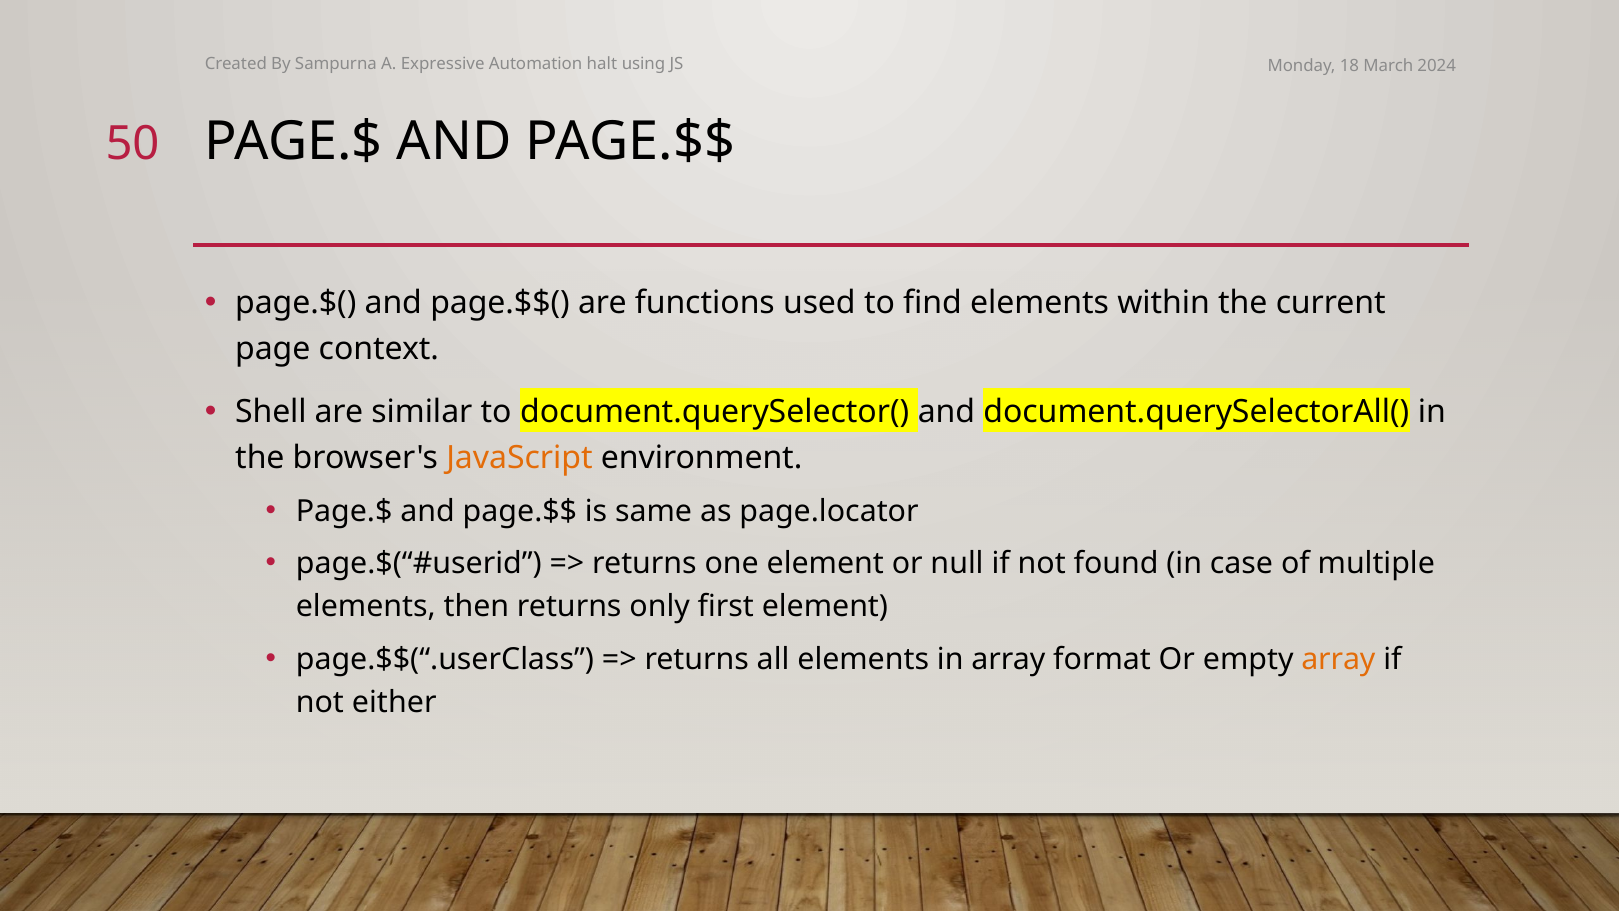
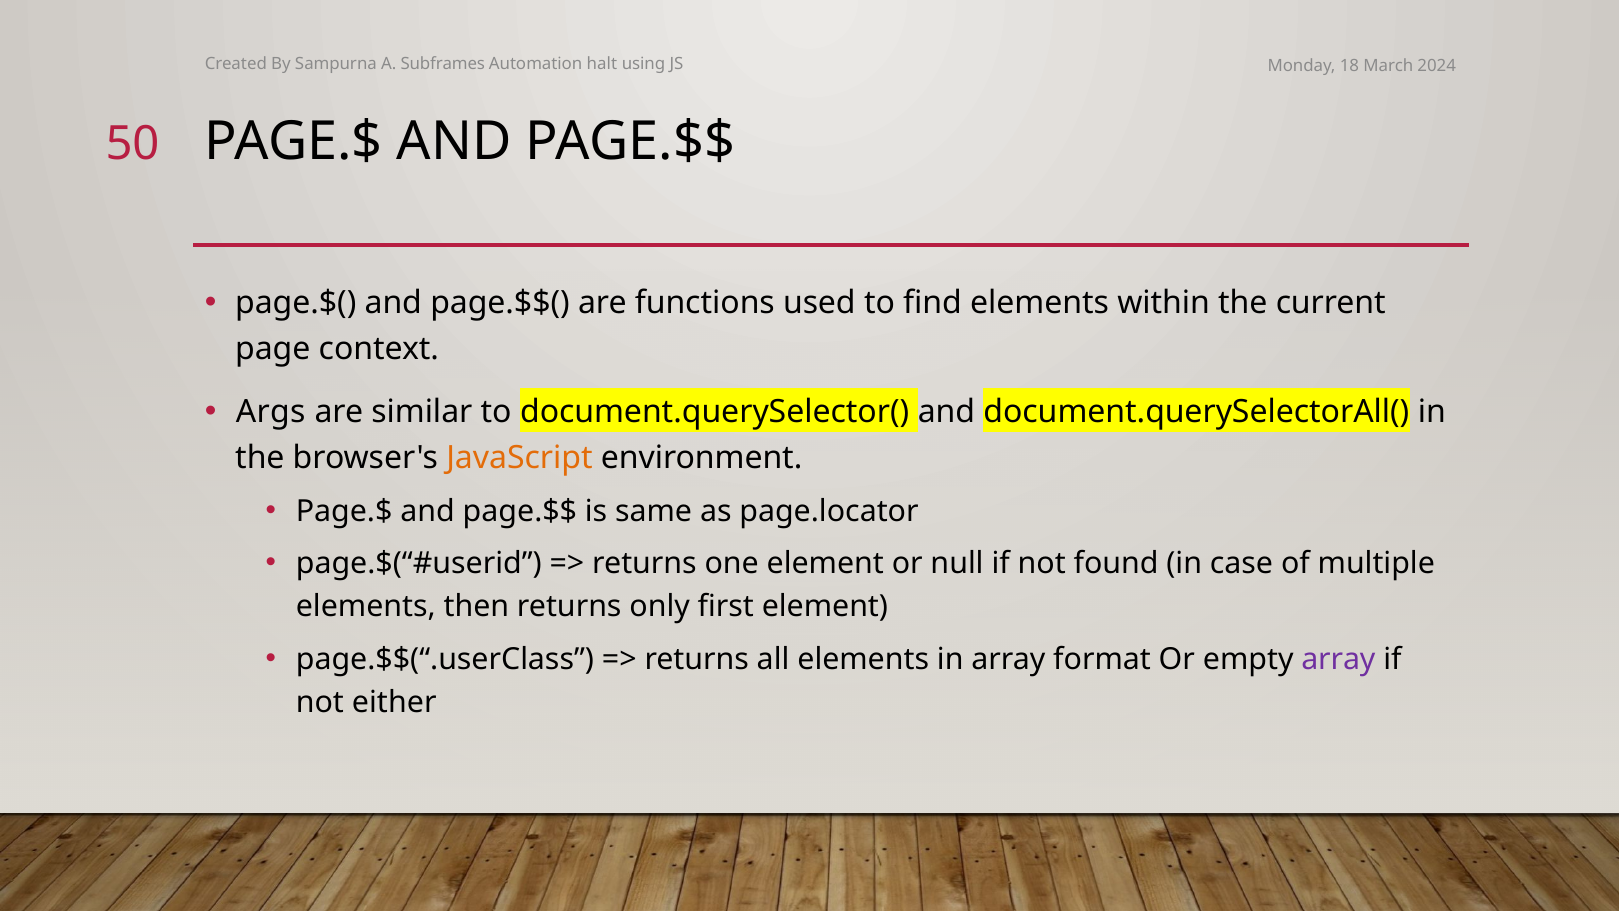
Expressive: Expressive -> Subframes (443, 64)
Shell: Shell -> Args (271, 412)
array colour: orange -> purple (1338, 659)
